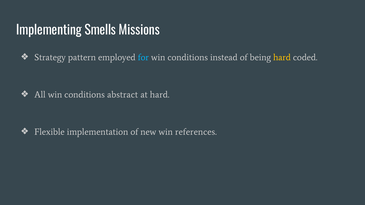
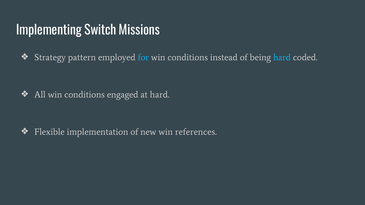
Smells: Smells -> Switch (100, 30)
hard colour: yellow -> light blue (282, 57)
abstract: abstract -> engaged (123, 95)
